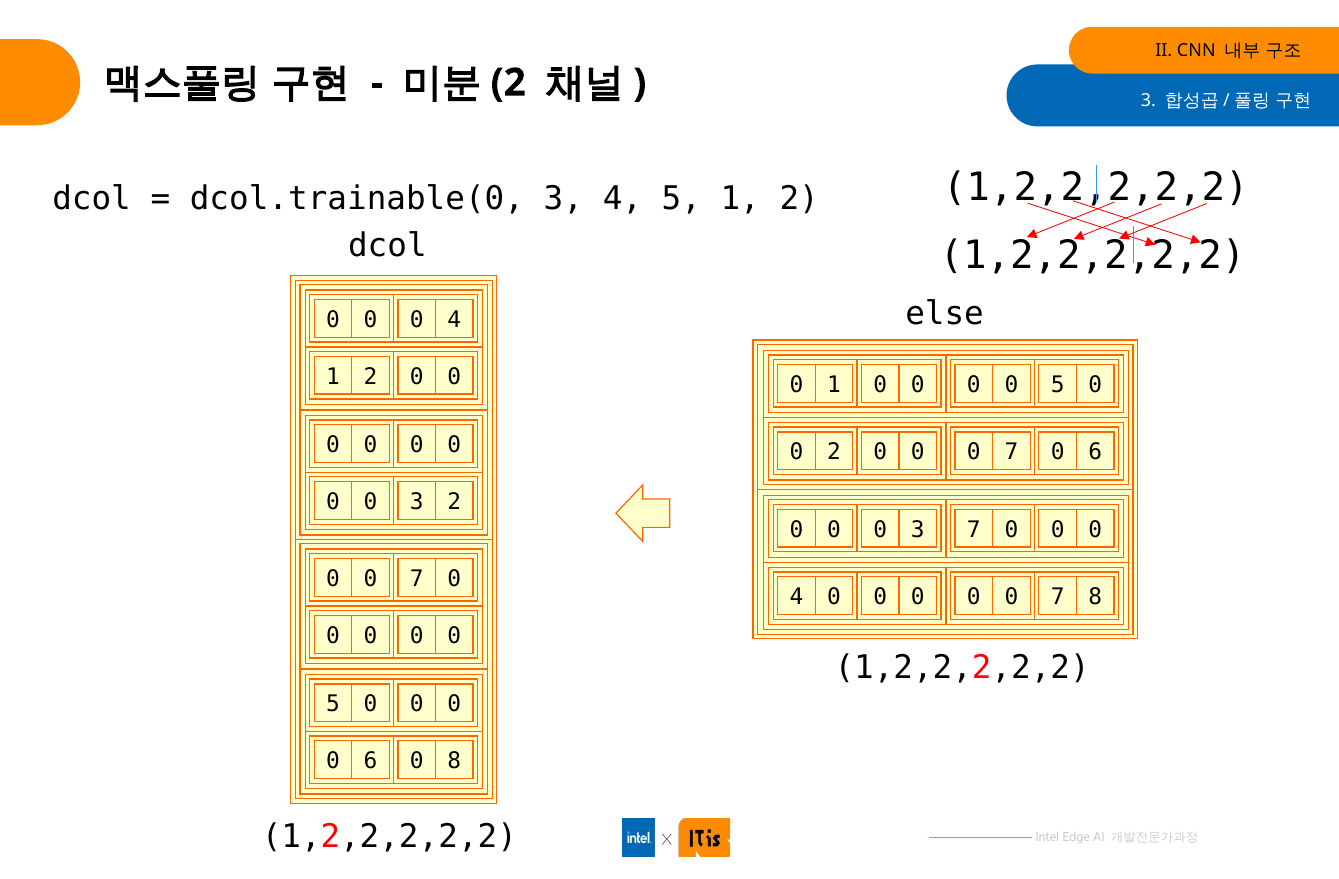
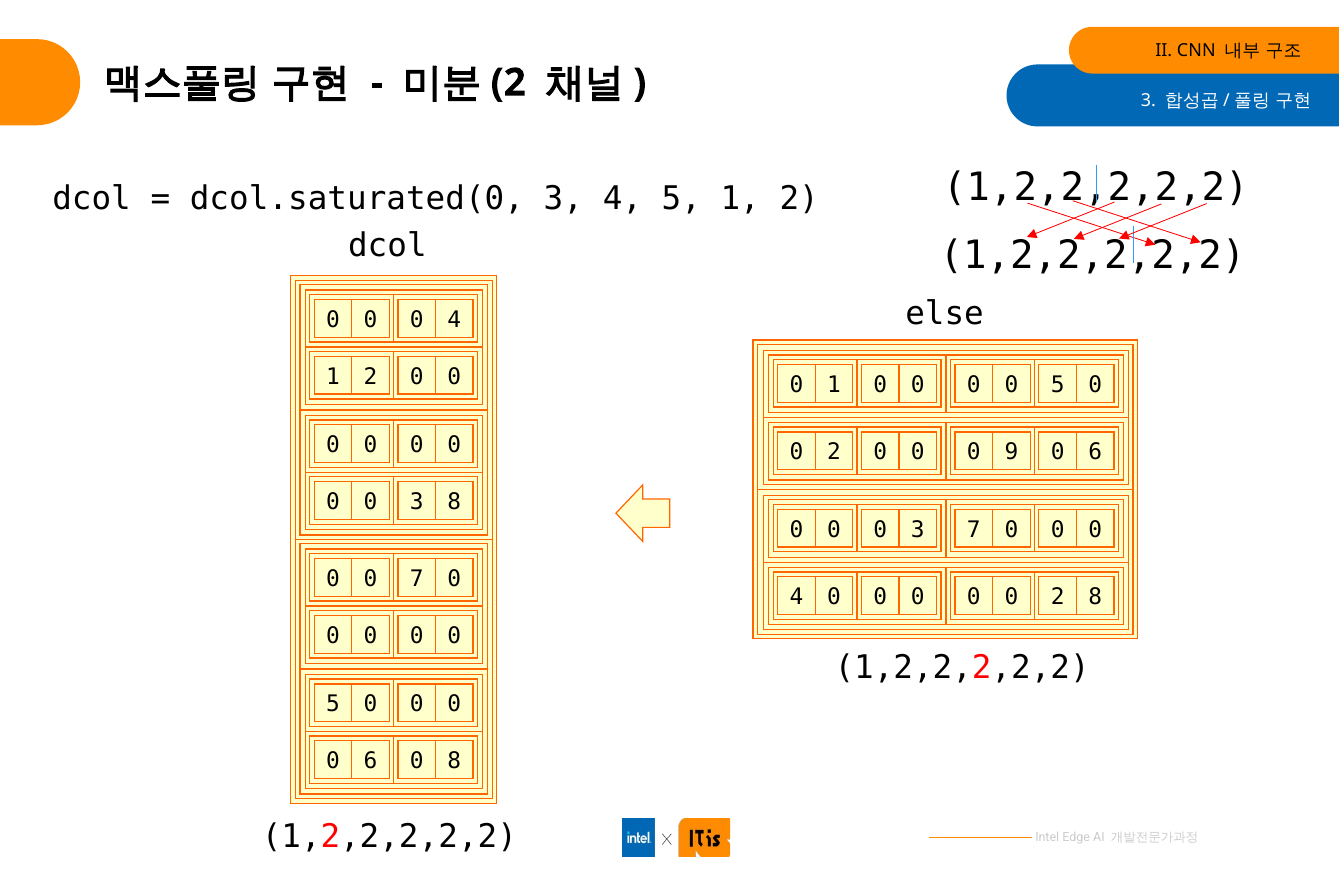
dcol.trainable(0: dcol.trainable(0 -> dcol.saturated(0 (357, 198)
7: 7 -> 9 (1011, 453)
3 2: 2 -> 8 (454, 502)
7: 7 -> 2 (1058, 598)
